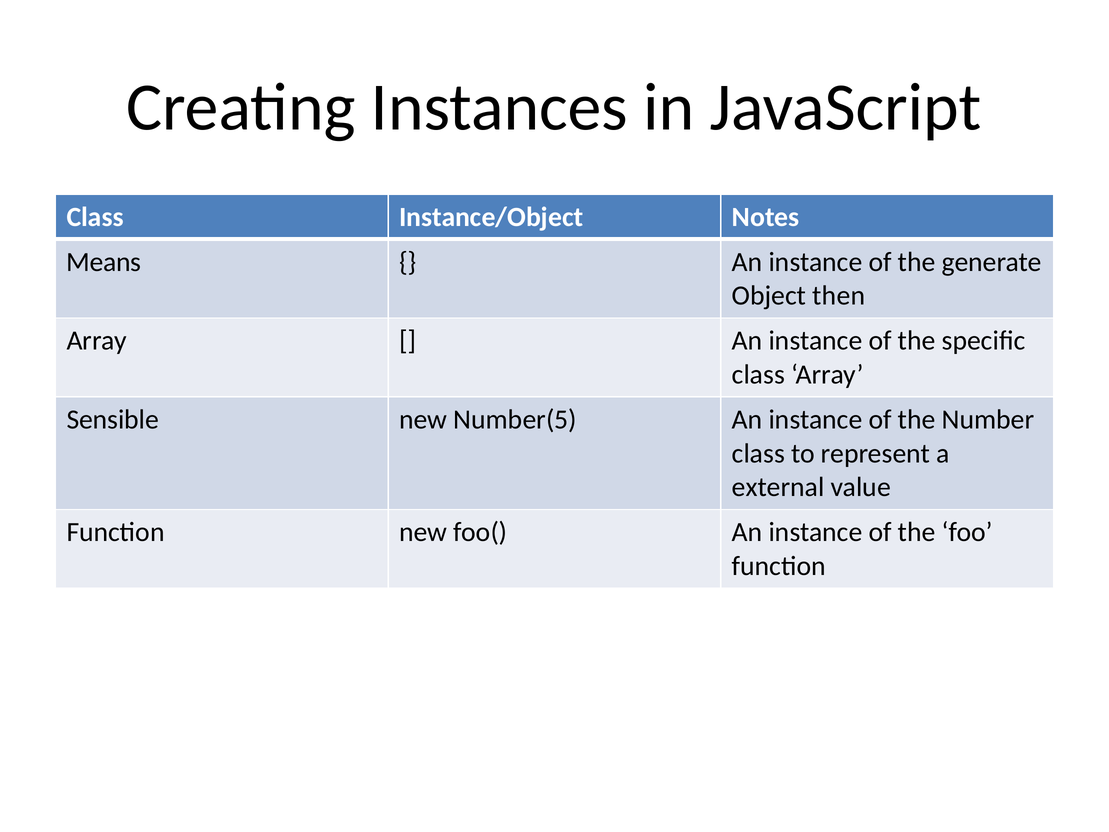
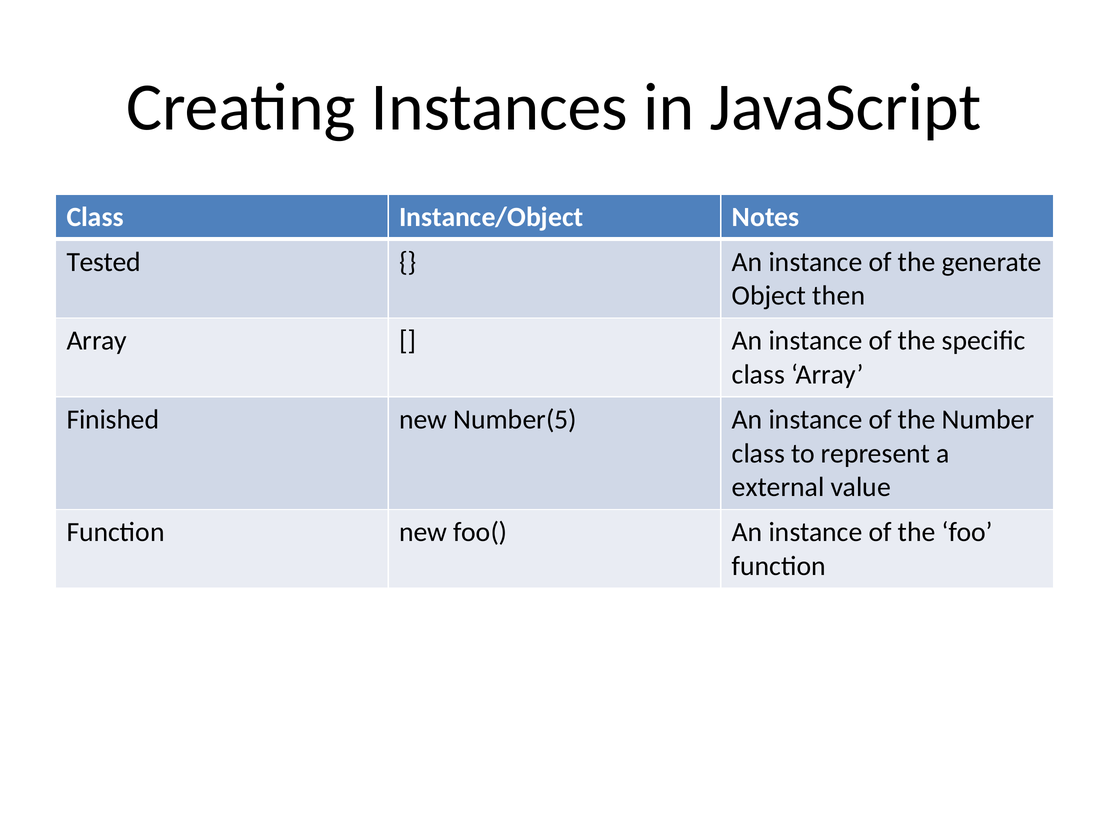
Means: Means -> Tested (104, 262)
Sensible: Sensible -> Finished (113, 419)
